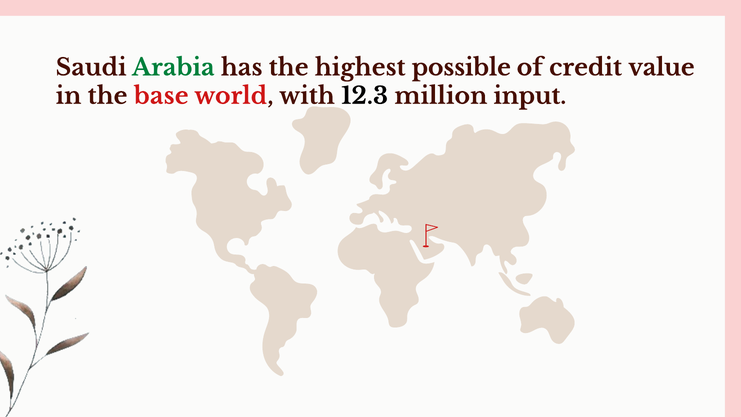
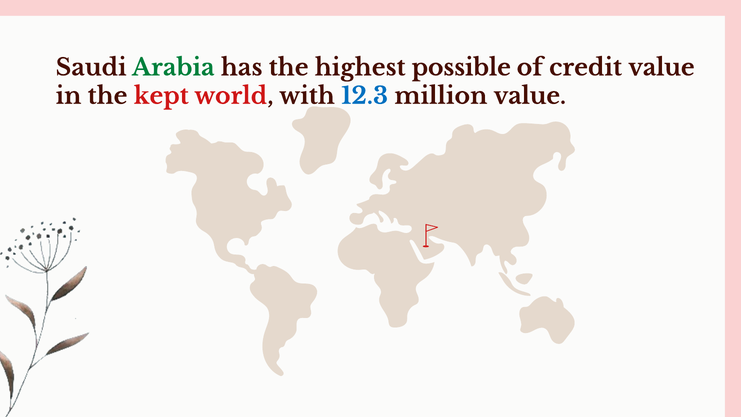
base: base -> kept (161, 96)
12.3 colour: black -> blue (365, 96)
million input: input -> value (530, 96)
